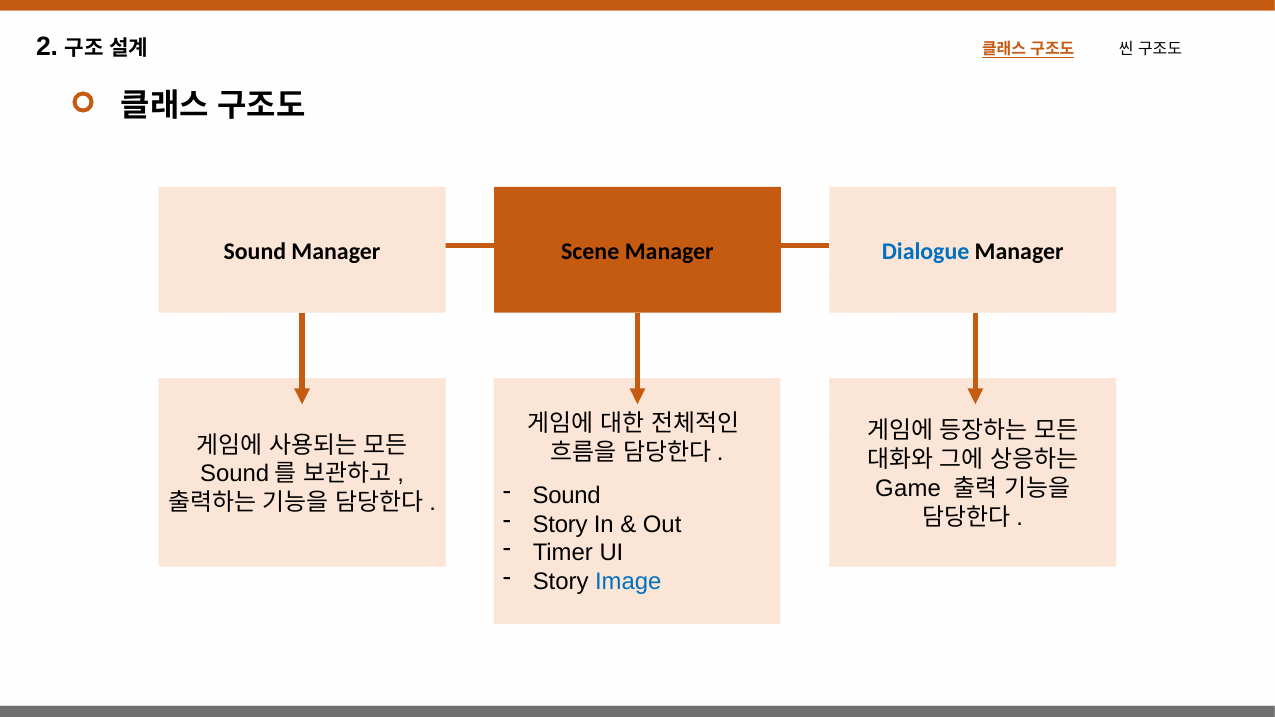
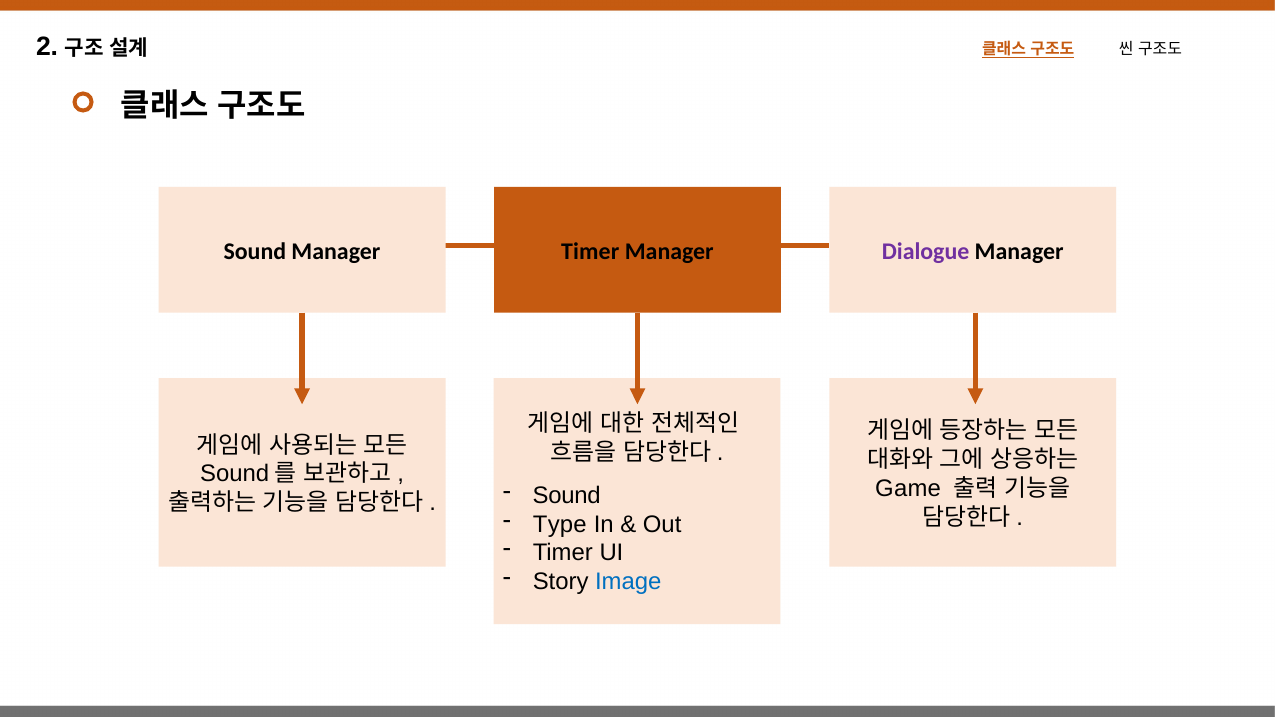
Scene: Scene -> Timer (590, 251)
Dialogue colour: blue -> purple (926, 251)
Story: Story -> Type (560, 524)
